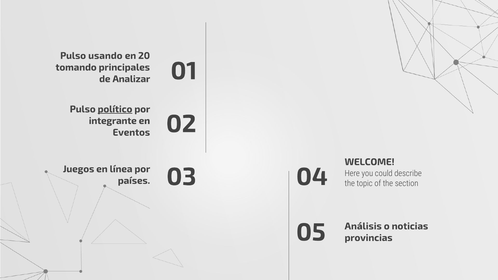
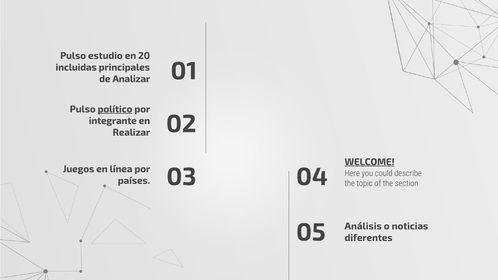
usando: usando -> estudio (105, 56)
tomando: tomando -> incluidas (76, 67)
Eventos: Eventos -> Realizar (131, 132)
WELCOME underline: none -> present (370, 162)
provincias: provincias -> diferentes (369, 238)
